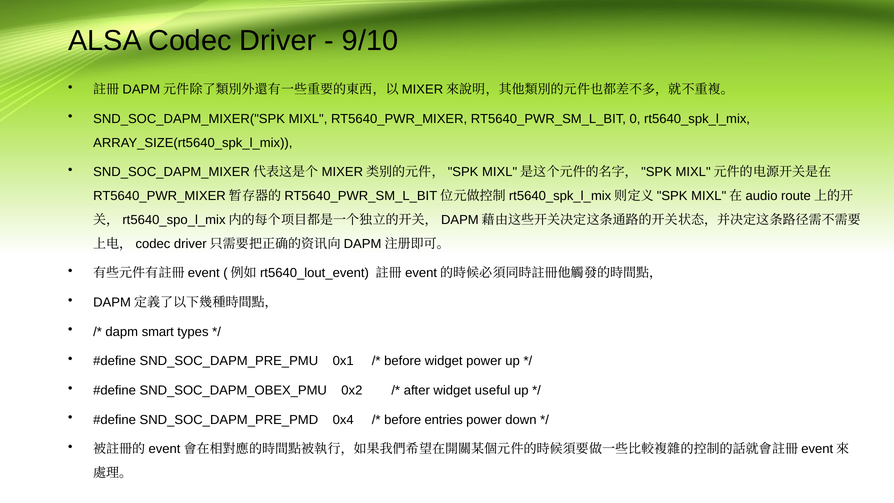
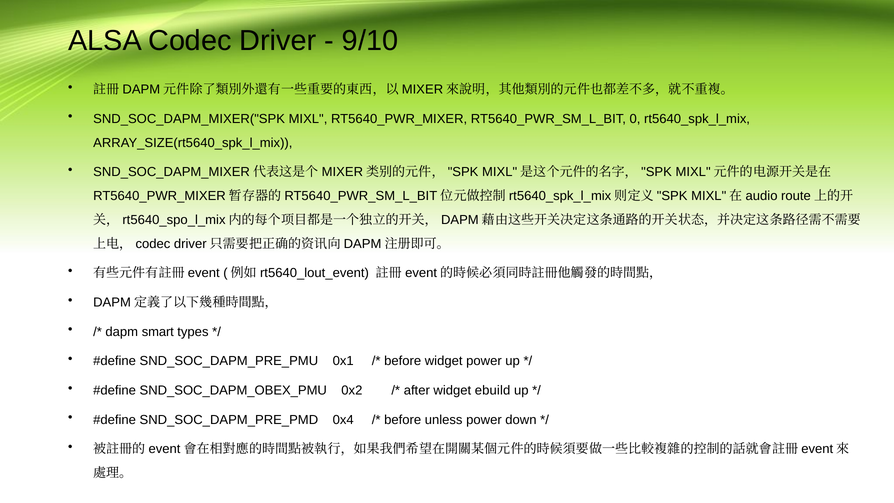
useful: useful -> ebuild (493, 390)
entries: entries -> unless (444, 420)
